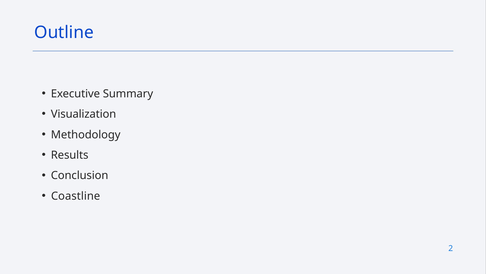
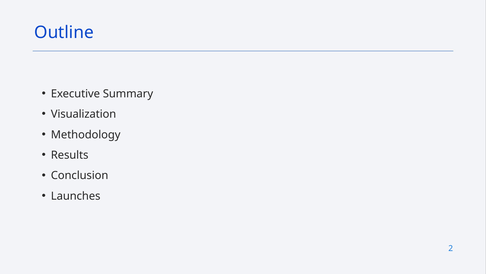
Coastline: Coastline -> Launches (76, 196)
